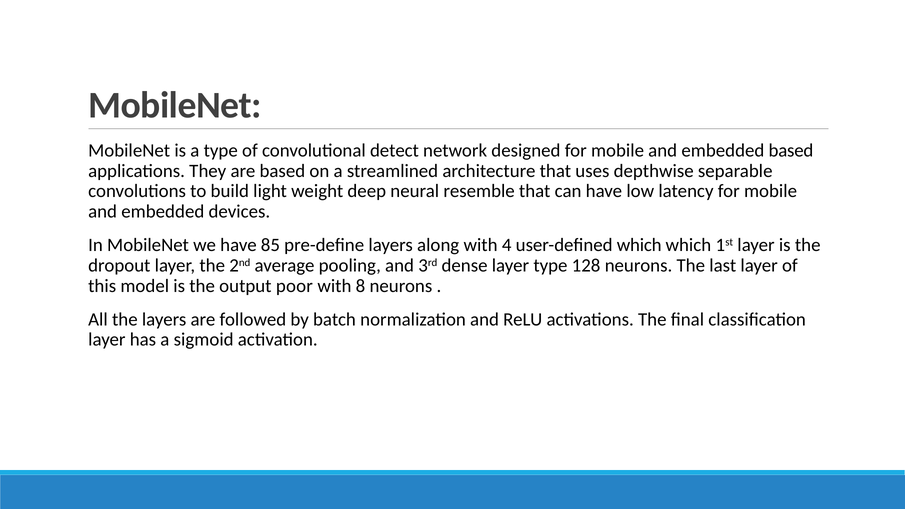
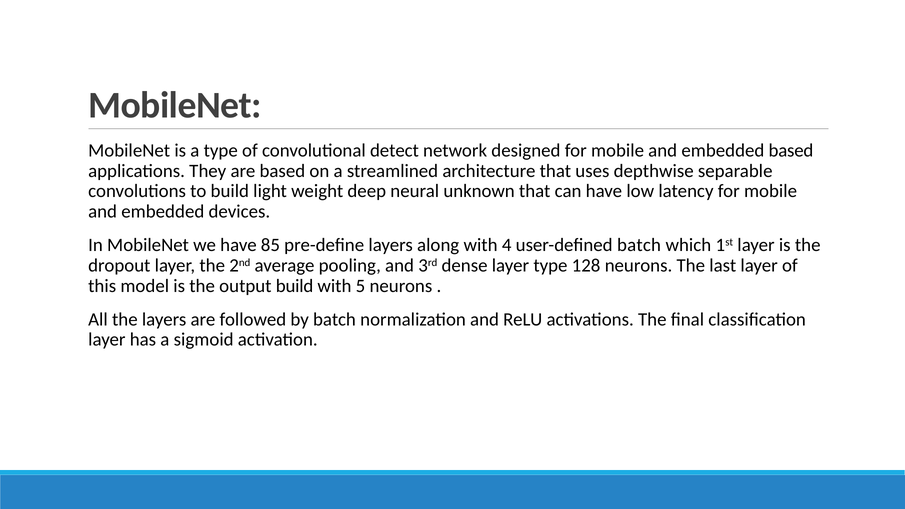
resemble: resemble -> unknown (479, 191)
user-defined which: which -> batch (639, 245)
output poor: poor -> build (295, 286)
8: 8 -> 5 (361, 286)
